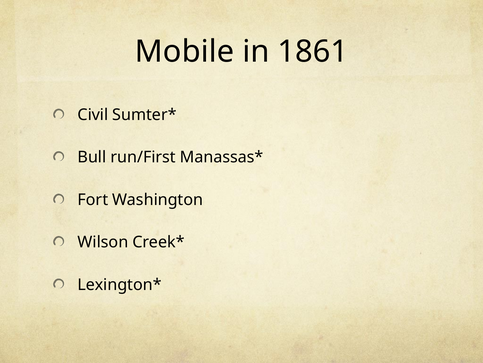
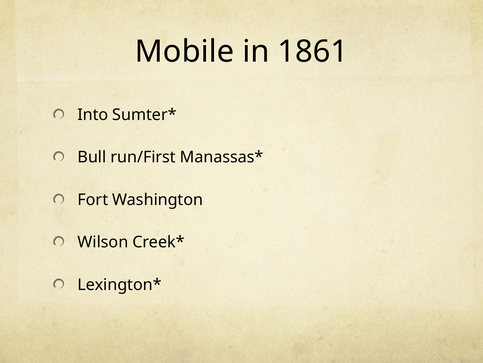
Civil: Civil -> Into (93, 115)
